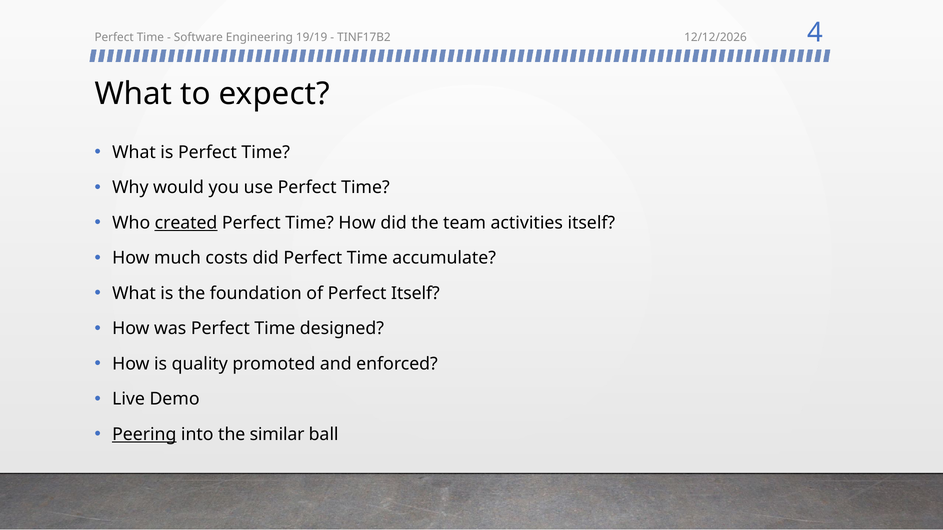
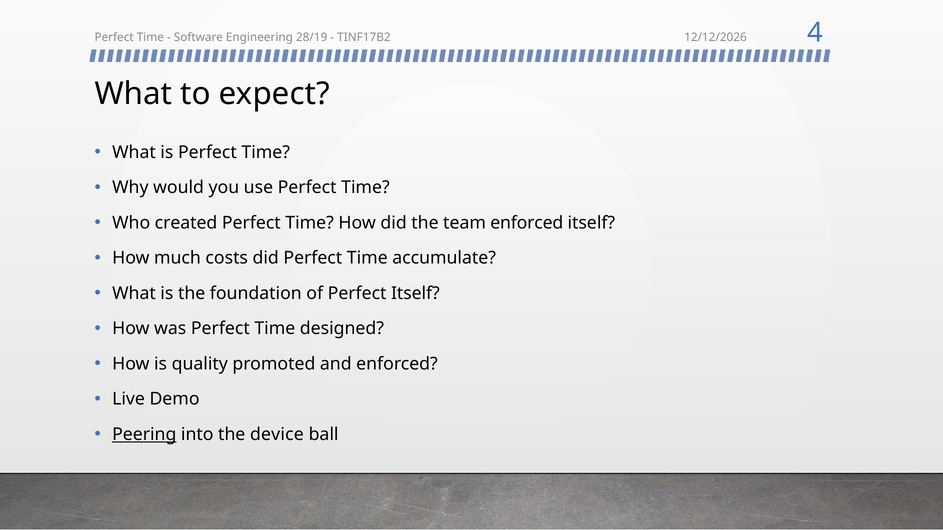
19/19: 19/19 -> 28/19 (312, 37)
created underline: present -> none (186, 223)
team activities: activities -> enforced (527, 223)
similar: similar -> device (277, 435)
